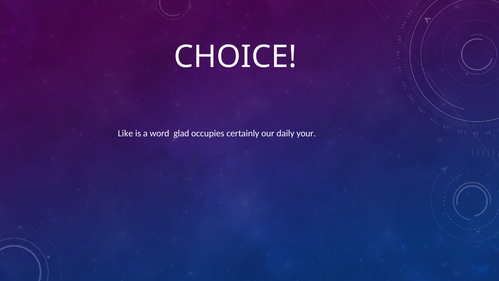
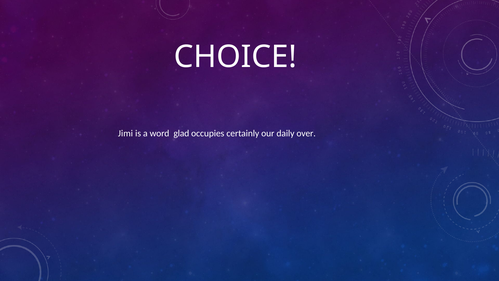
Like: Like -> Jimi (125, 133)
your: your -> over (306, 133)
